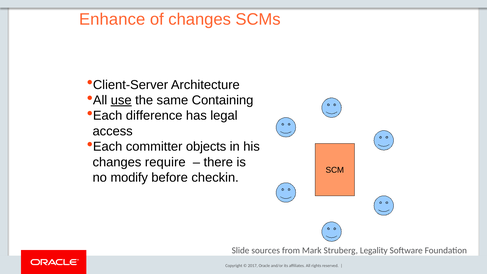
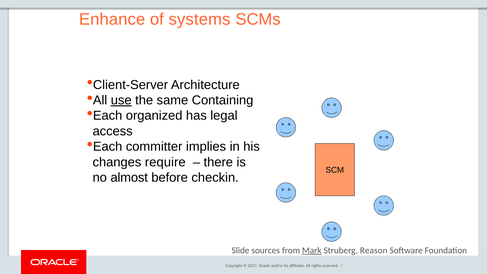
of changes: changes -> systems (200, 19)
difference: difference -> organized (154, 116)
objects: objects -> implies (206, 147)
modify: modify -> almost (129, 178)
Mark underline: none -> present (312, 250)
Legality: Legality -> Reason (374, 250)
